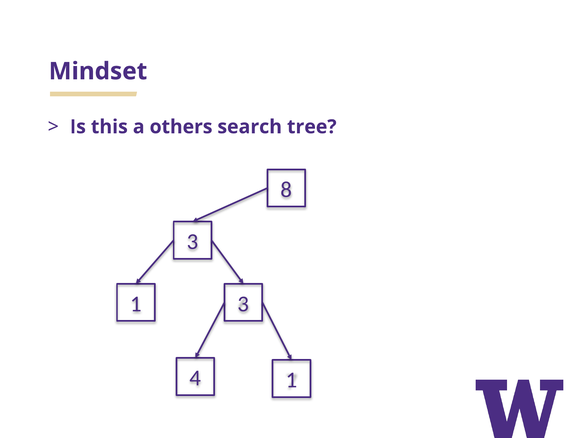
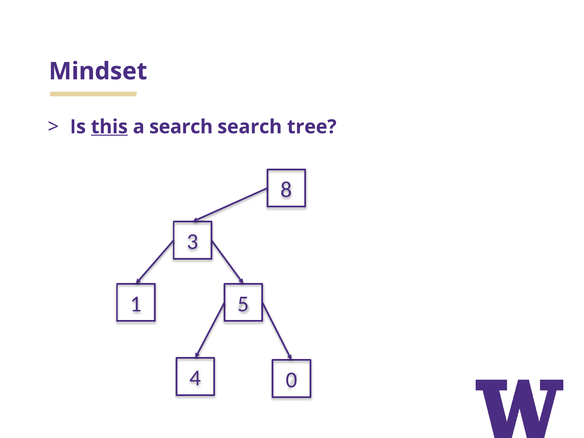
this underline: none -> present (109, 127)
a others: others -> search (181, 127)
1 3: 3 -> 5 (243, 304)
4 1: 1 -> 0 (291, 380)
